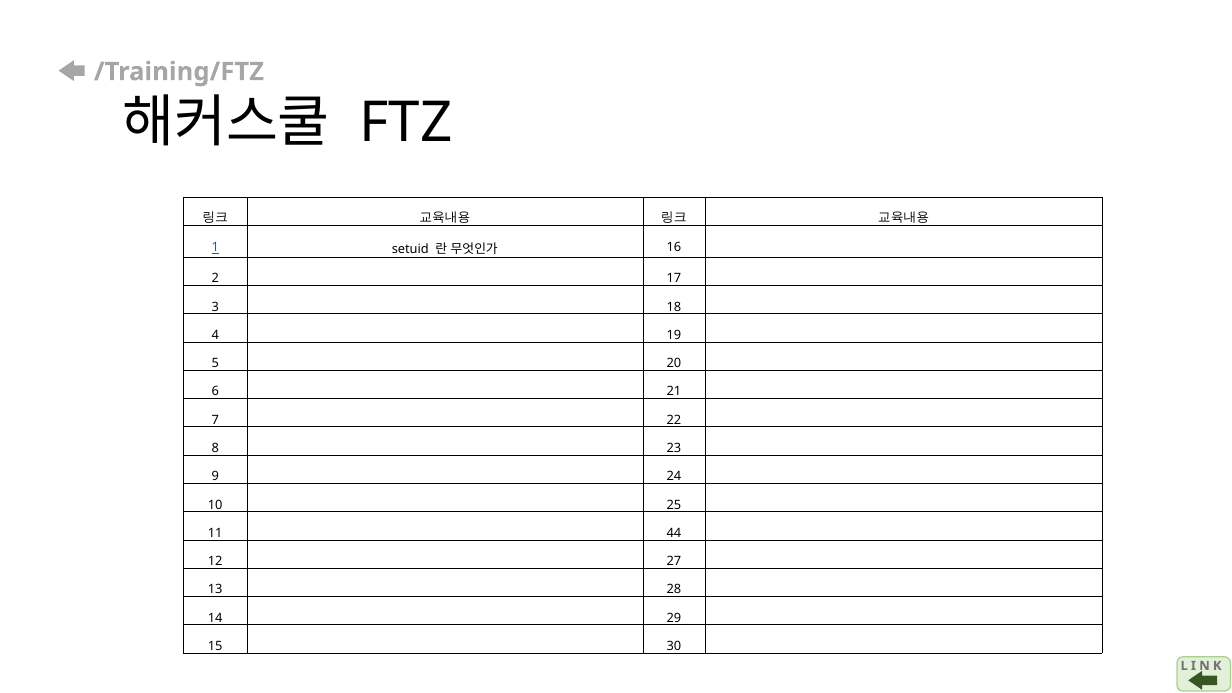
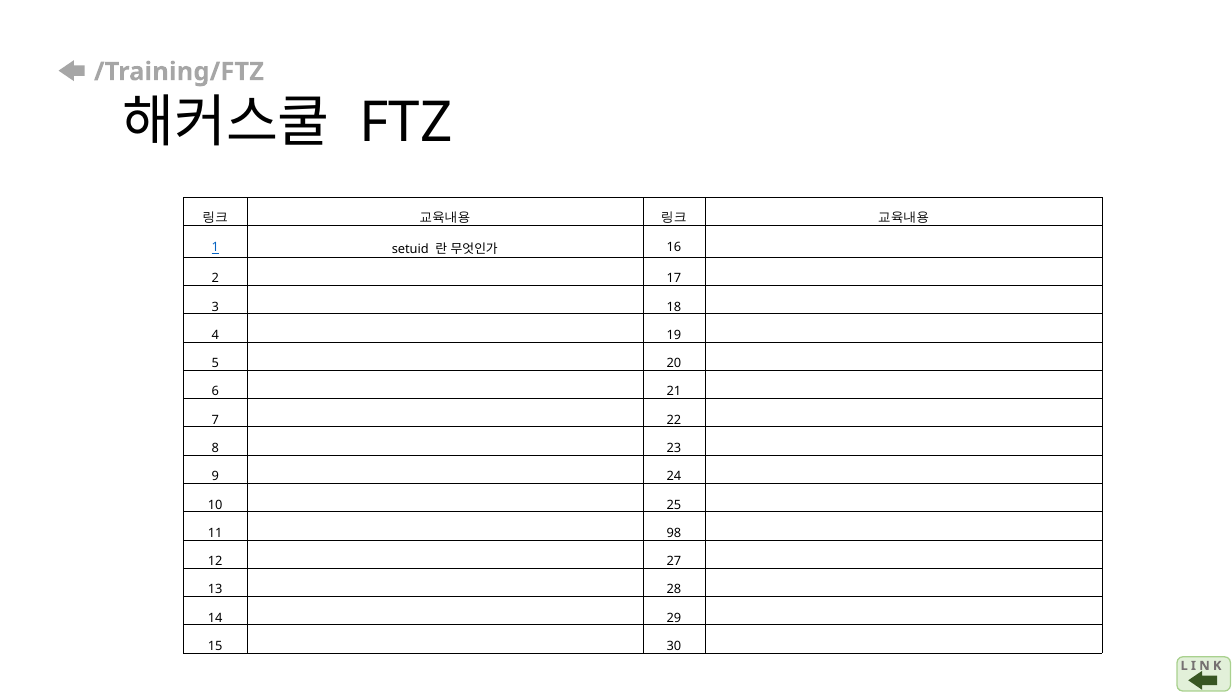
44: 44 -> 98 (674, 533)
